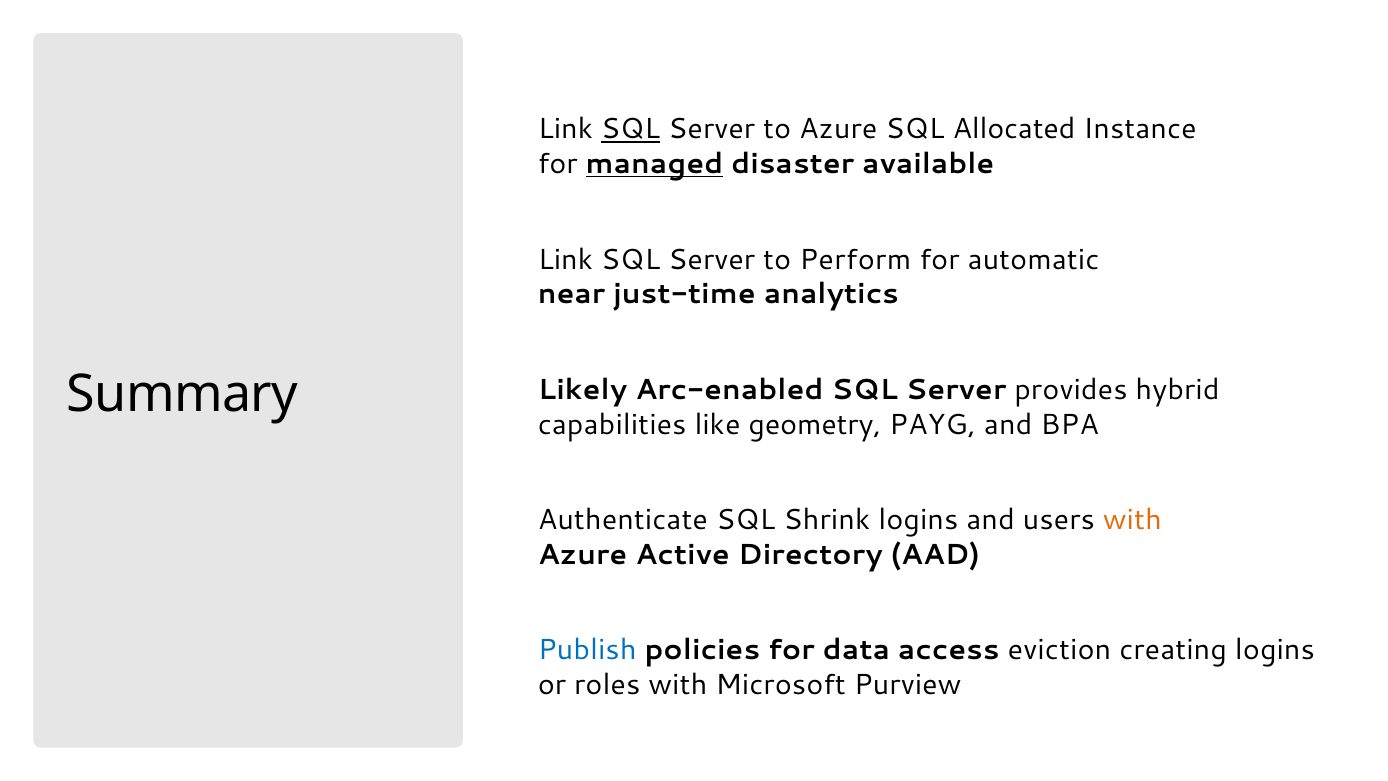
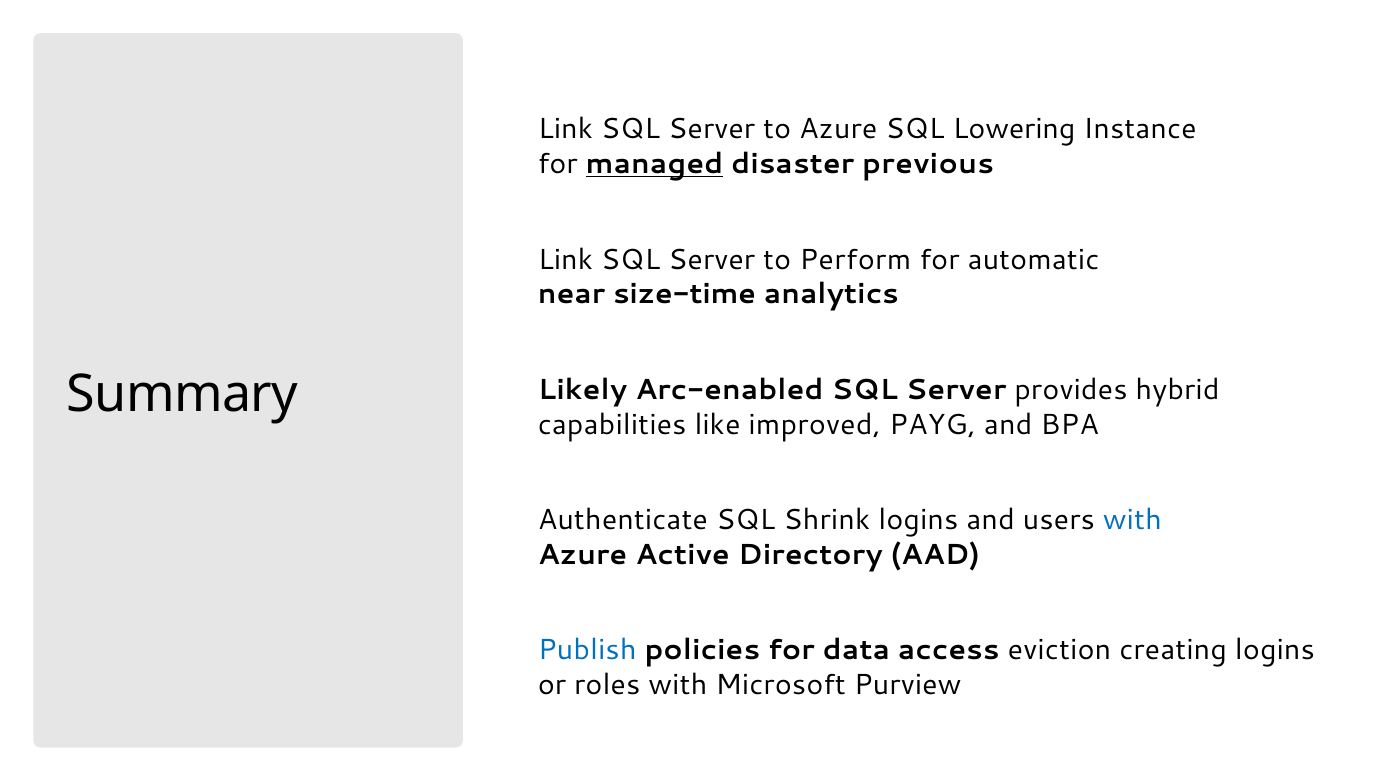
SQL underline: present -> none (631, 129)
Allocated: Allocated -> Lowering (1014, 129)
available: available -> previous (928, 164)
just-time: just-time -> size-time (685, 294)
geometry: geometry -> improved (815, 424)
with colour: orange -> blue (1132, 520)
